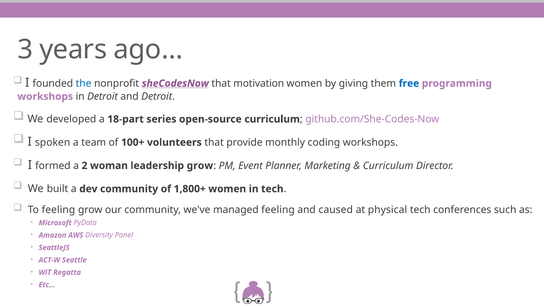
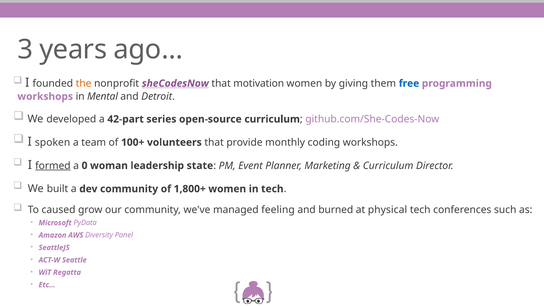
the colour: blue -> orange (84, 83)
in Detroit: Detroit -> Mental (103, 96)
18-part: 18-part -> 42-part (126, 119)
formed underline: none -> present (53, 166)
2: 2 -> 0 (85, 166)
leadership grow: grow -> state (200, 166)
To feeling: feeling -> caused (58, 210)
caused: caused -> burned (336, 210)
